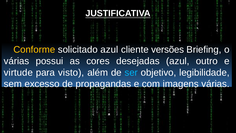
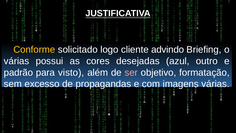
solicitado azul: azul -> logo (109, 50)
versões: versões -> advindo (168, 50)
virtude: virtude -> padrão (18, 72)
ser colour: light blue -> pink (131, 72)
legibilidade: legibilidade -> formatação (204, 72)
